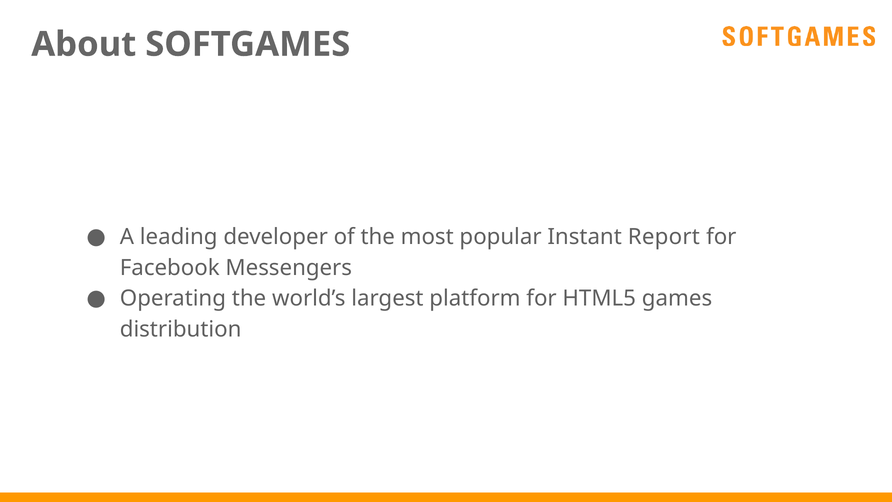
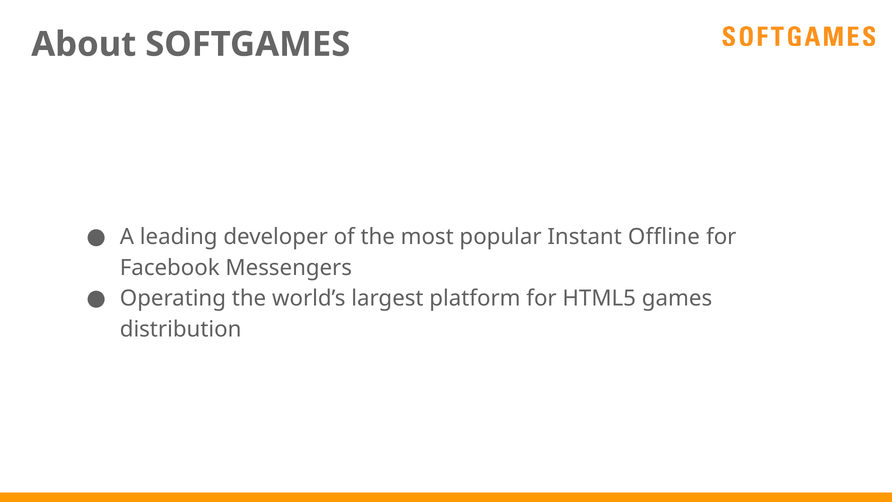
Report: Report -> Offline (664, 237)
